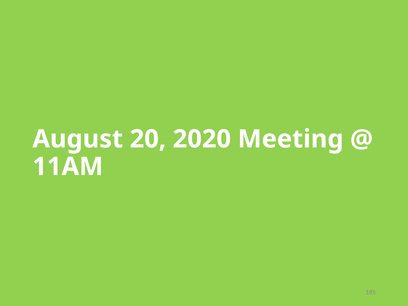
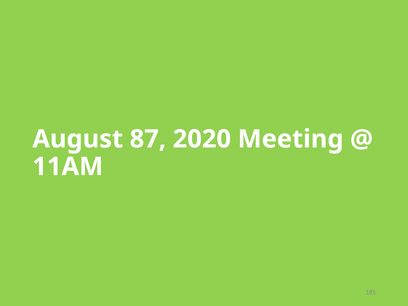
20: 20 -> 87 (148, 139)
